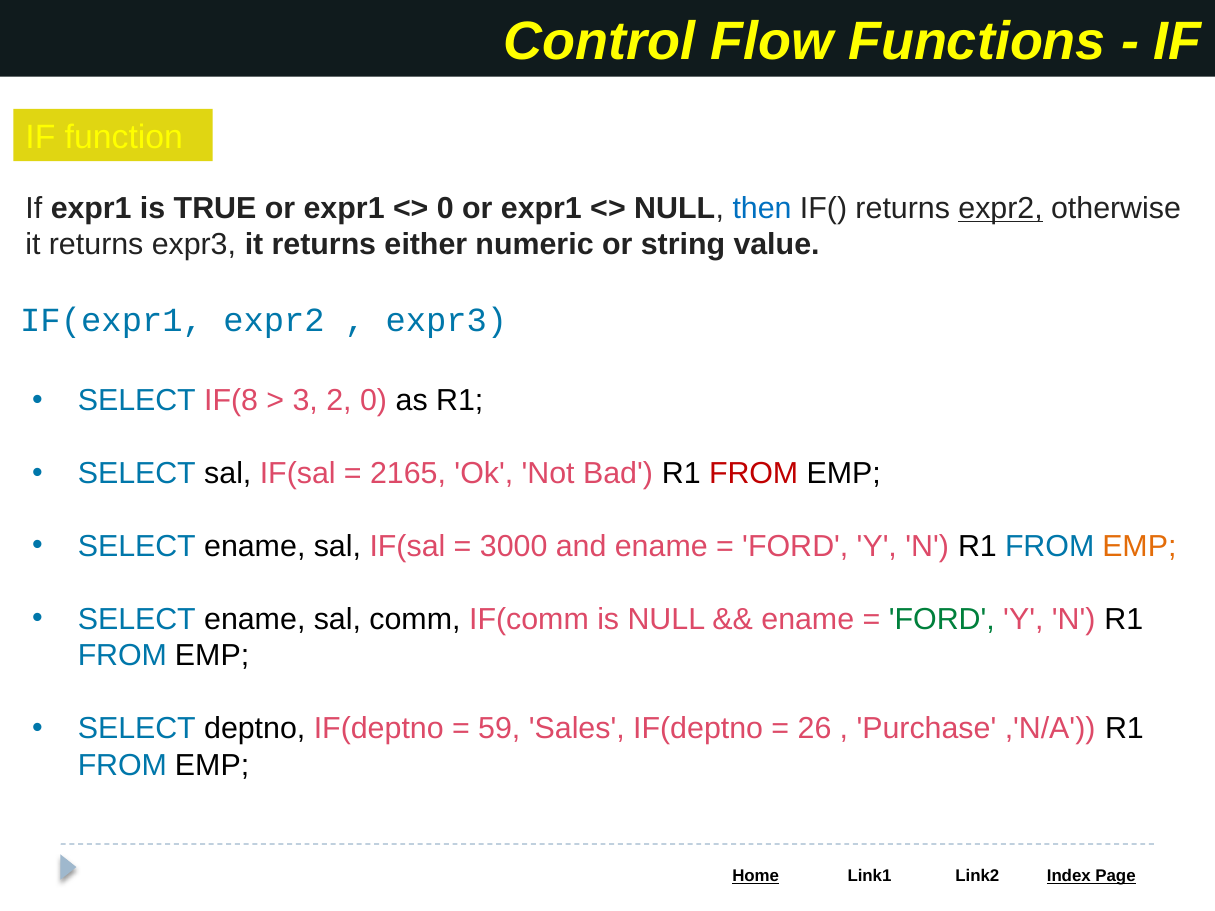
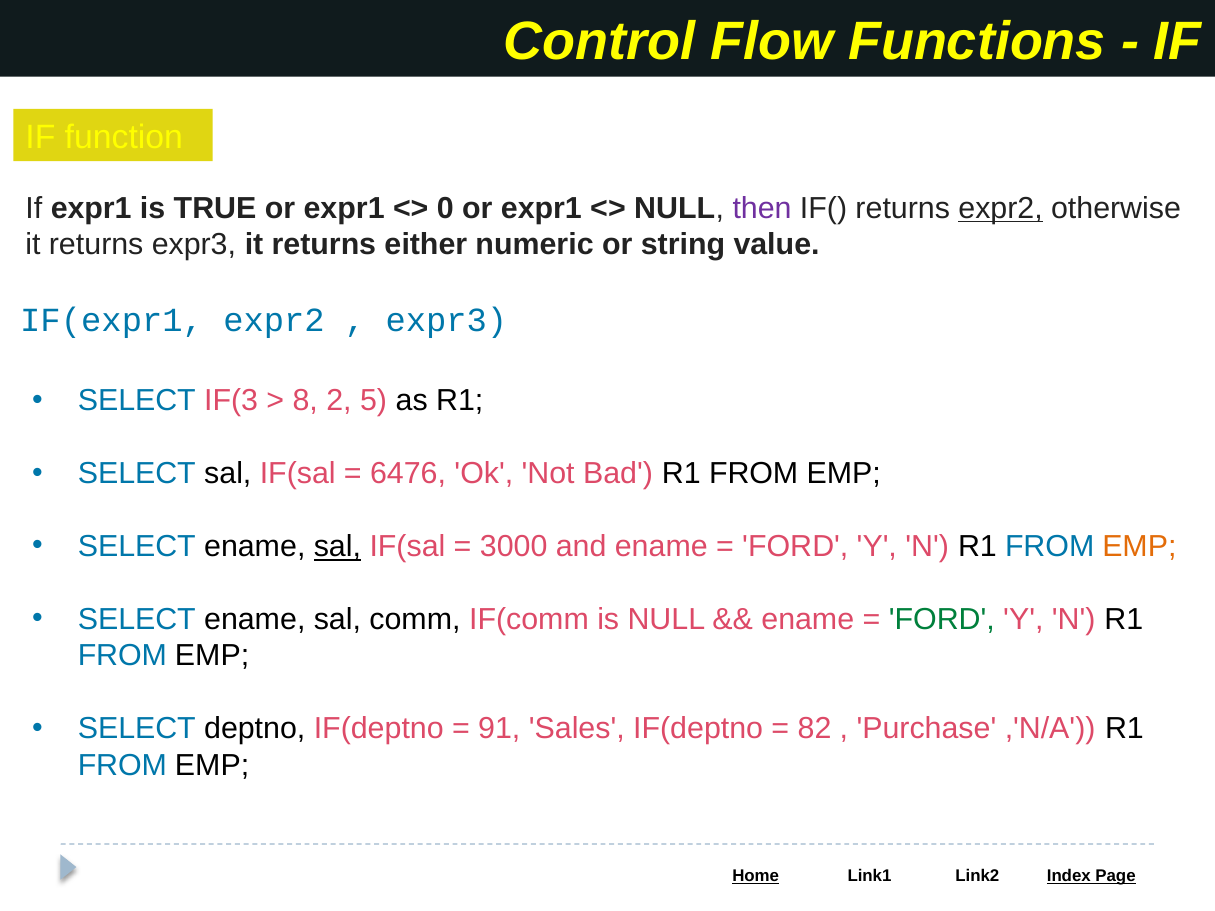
then colour: blue -> purple (762, 209)
IF(8: IF(8 -> IF(3 (231, 401)
3: 3 -> 8 (305, 401)
2 0: 0 -> 5 (374, 401)
2165: 2165 -> 6476 (408, 474)
FROM colour: red -> black (754, 474)
sal underline: none -> present (337, 547)
59: 59 -> 91 (499, 729)
26: 26 -> 82 (815, 729)
